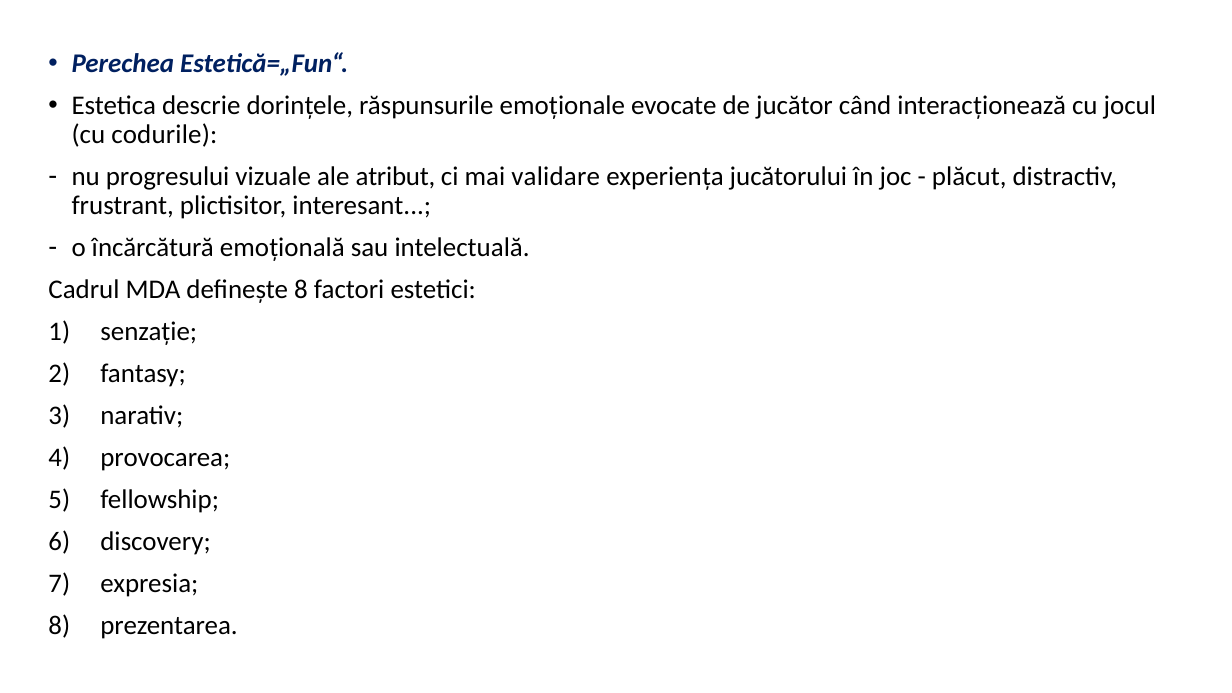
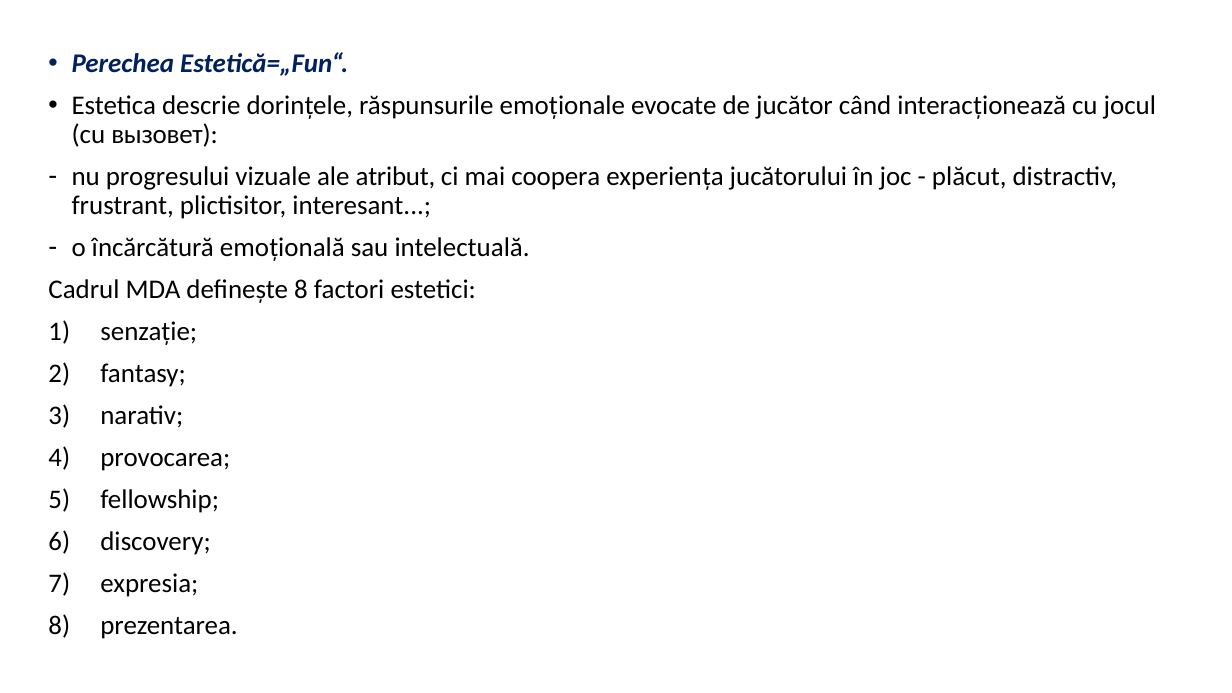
codurile: codurile -> вызовет (165, 135)
validare: validare -> coopera (556, 177)
